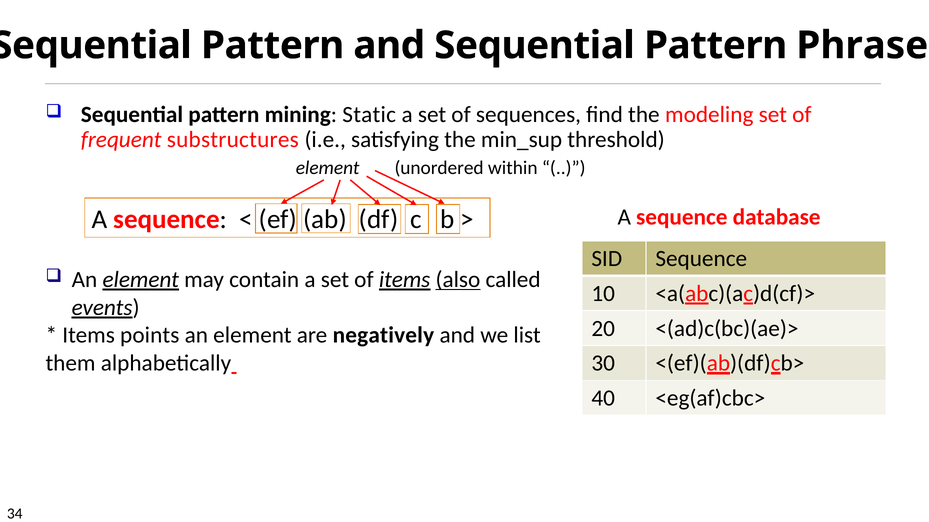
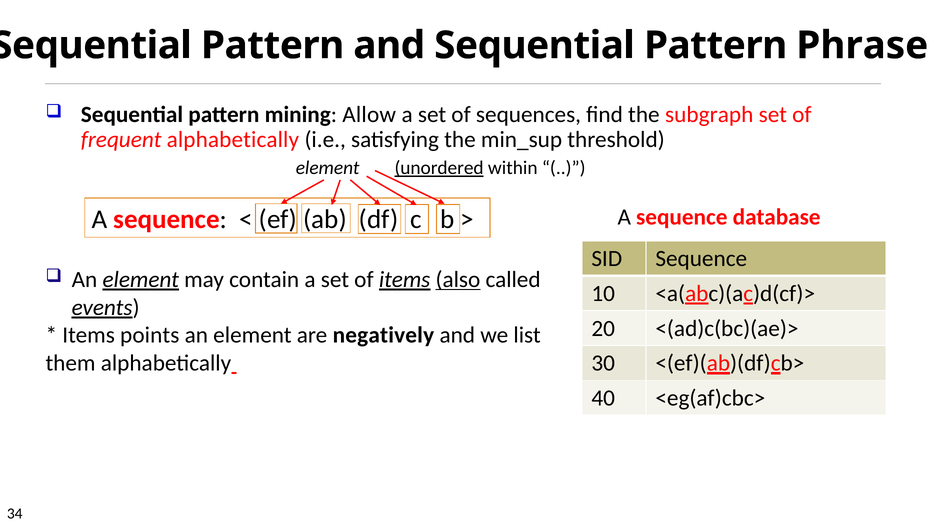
Static: Static -> Allow (369, 115)
modeling: modeling -> subgraph (709, 115)
frequent substructures: substructures -> alphabetically (233, 140)
unordered underline: none -> present (439, 168)
